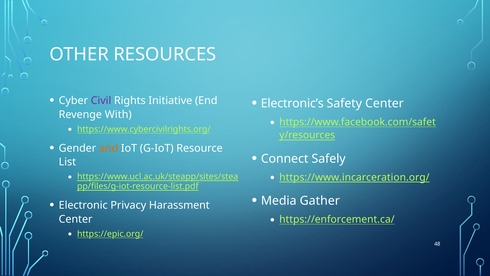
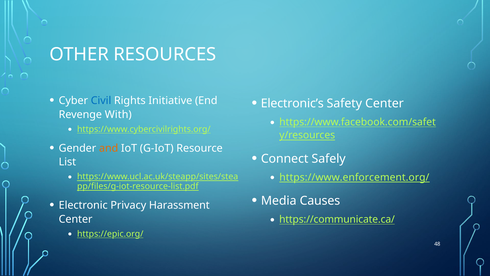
Civil colour: purple -> blue (101, 100)
https://www.incarceration.org/: https://www.incarceration.org/ -> https://www.enforcement.org/ (354, 177)
Gather: Gather -> Causes (320, 201)
https://enforcement.ca/: https://enforcement.ca/ -> https://communicate.ca/ (337, 219)
